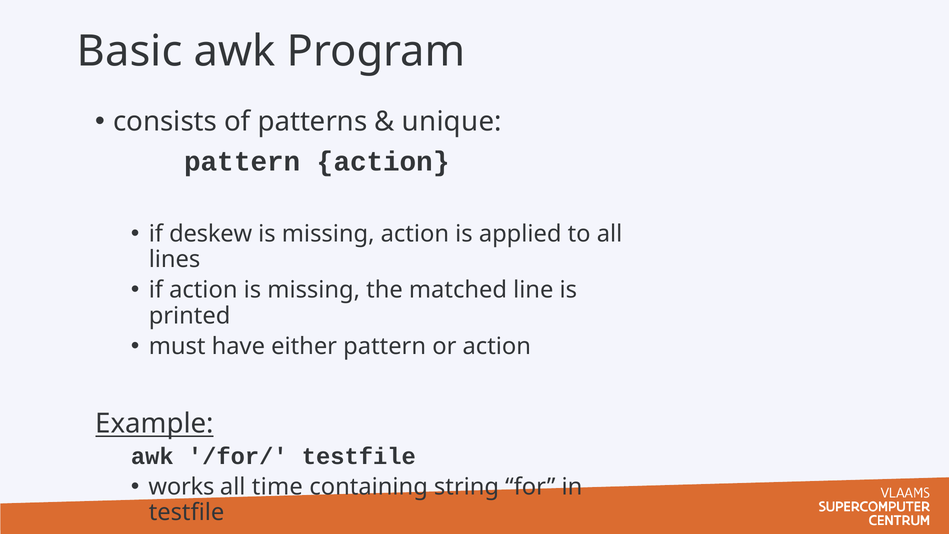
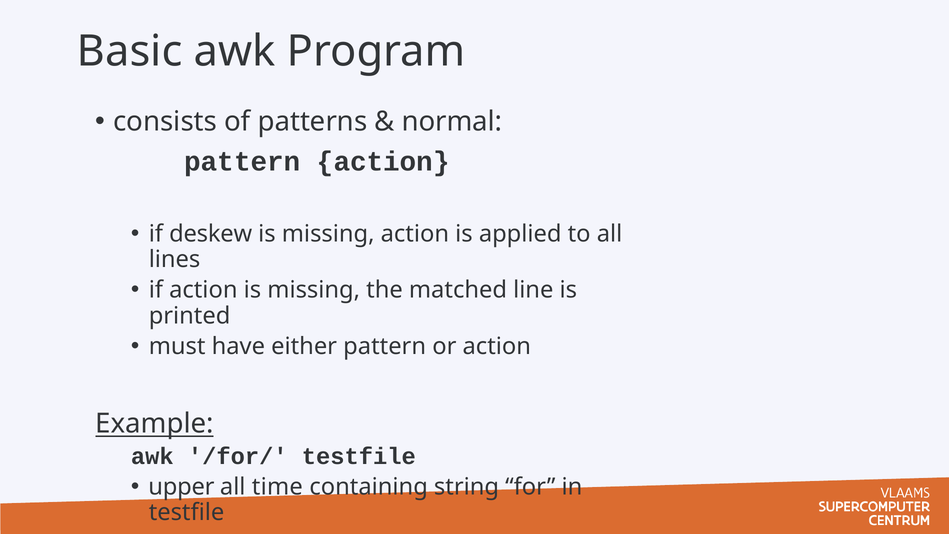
unique: unique -> normal (452, 122)
works: works -> upper (181, 487)
